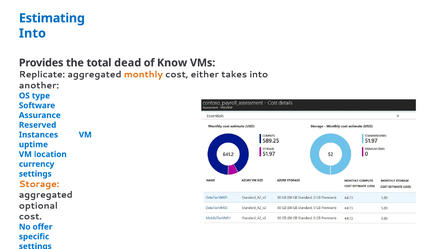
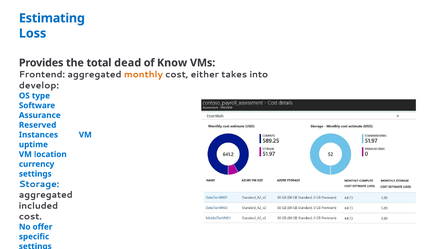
Into: Into -> Loss (33, 33)
Replicate: Replicate -> Frontend (42, 75)
another: another -> develop (39, 86)
Storage colour: orange -> blue (39, 184)
optional: optional -> included (38, 206)
